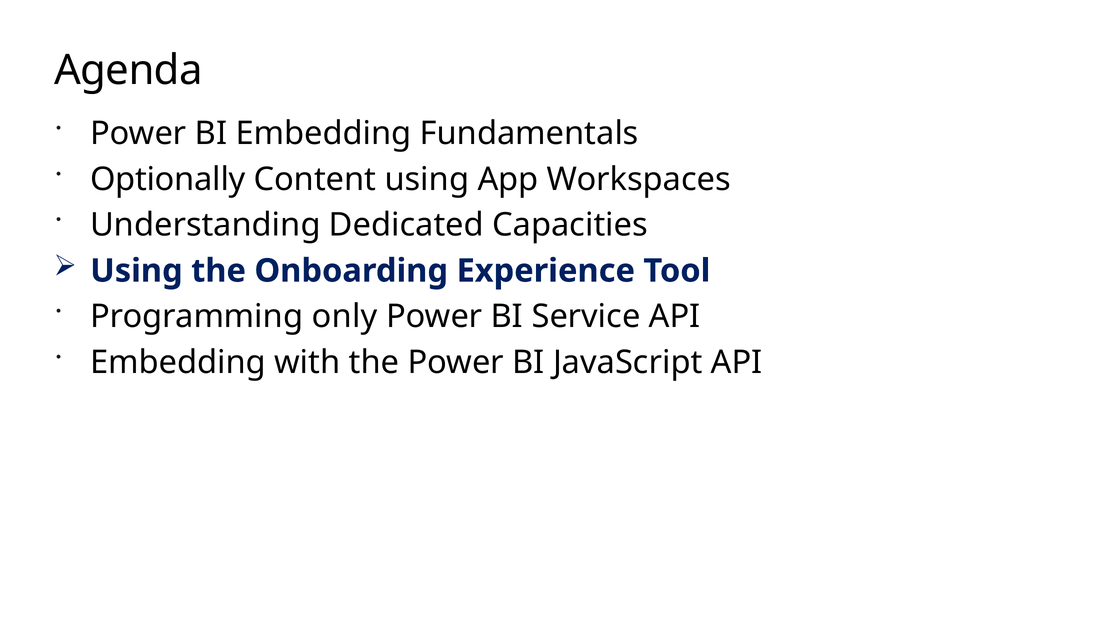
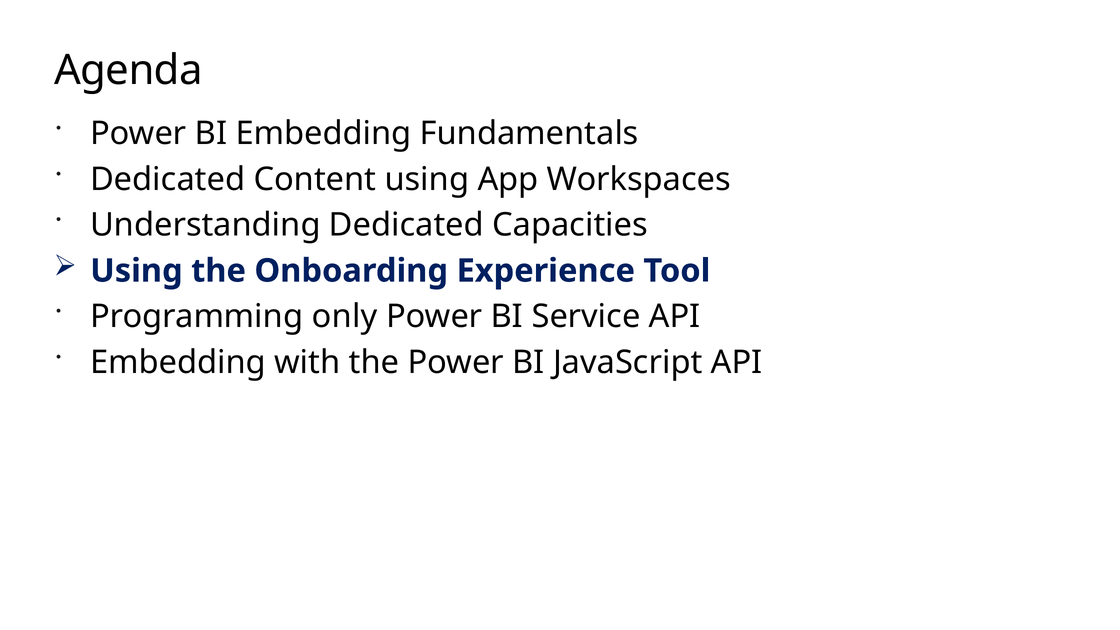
Optionally: Optionally -> Dedicated (168, 179)
